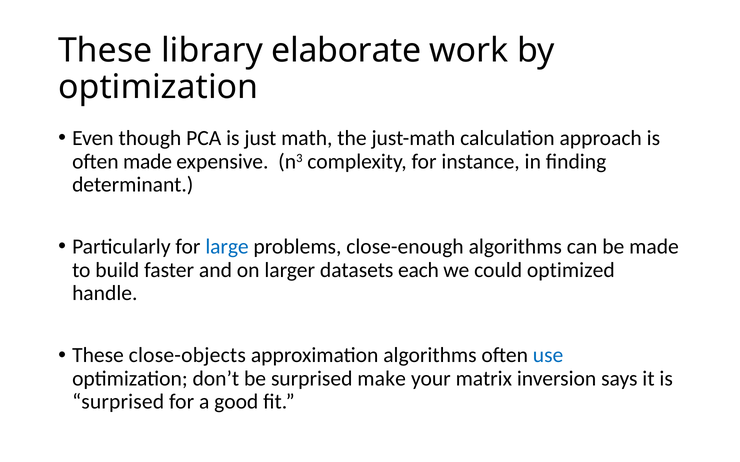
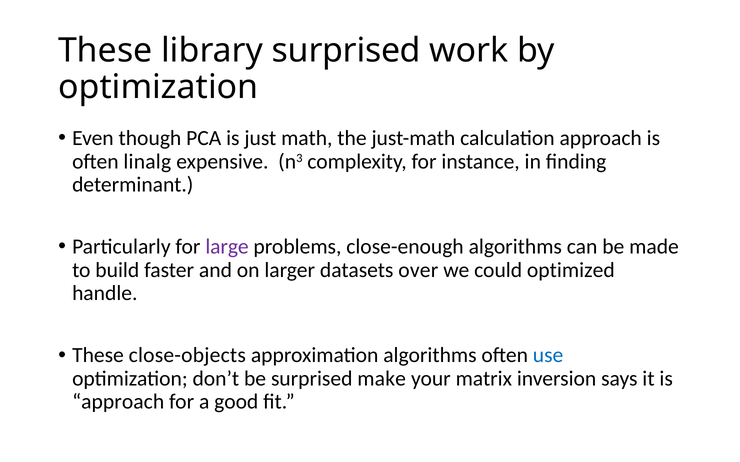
library elaborate: elaborate -> surprised (346, 51)
often made: made -> linalg (147, 162)
large colour: blue -> purple (227, 247)
each: each -> over (418, 270)
surprised: surprised -> approach (118, 402)
